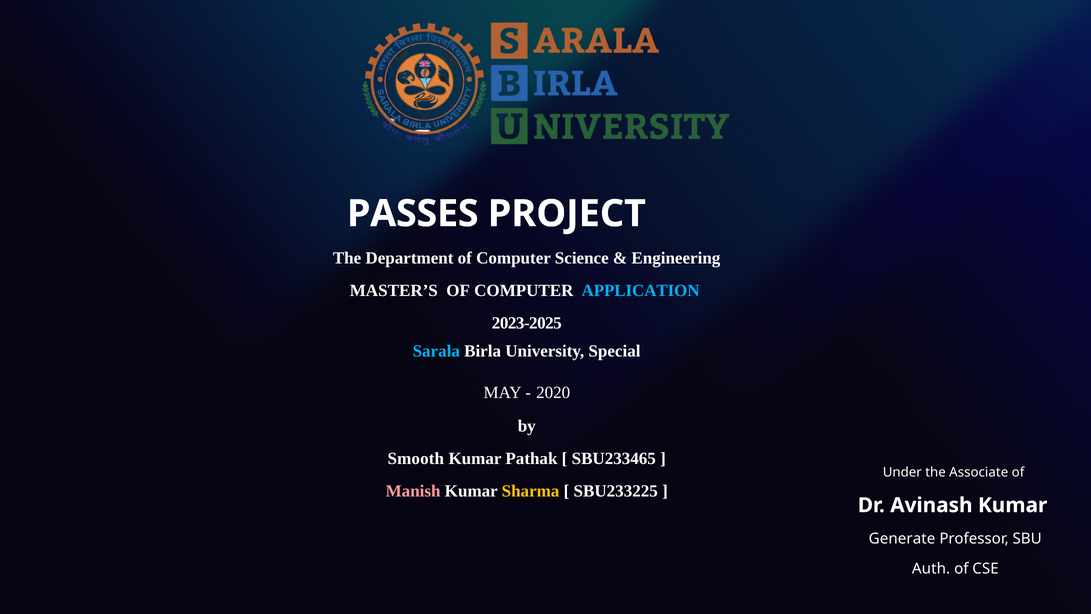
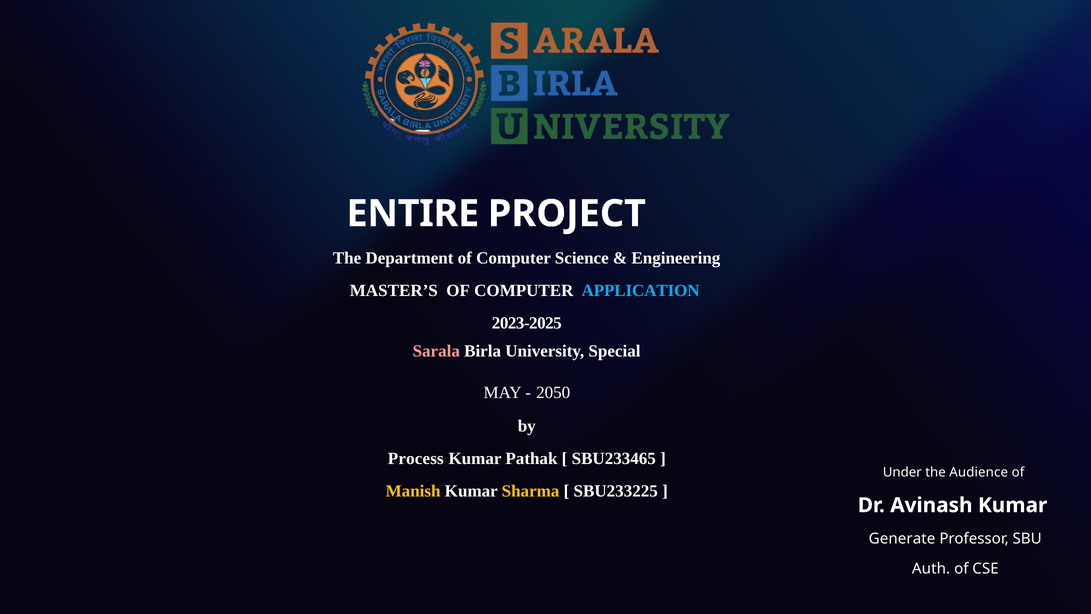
PASSES: PASSES -> ENTIRE (413, 214)
Sarala colour: light blue -> pink (436, 351)
2020: 2020 -> 2050 (553, 392)
Smooth: Smooth -> Process (416, 459)
Associate: Associate -> Audience (979, 472)
Manish colour: pink -> yellow (413, 491)
